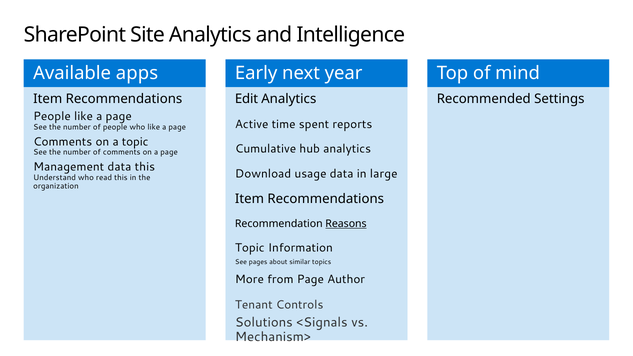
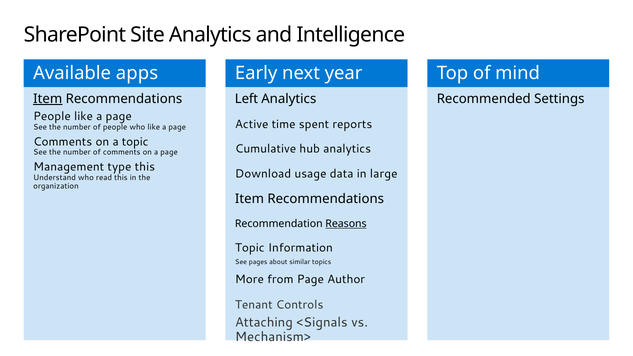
Item underline: none -> present (48, 99)
Edit: Edit -> Left (247, 99)
Management data: data -> type (119, 167)
Solutions: Solutions -> Attaching (264, 323)
